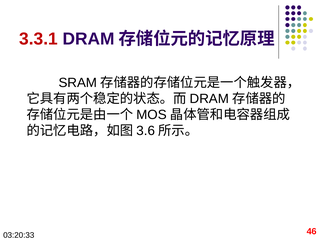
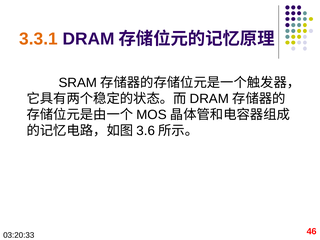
3.3.1 colour: red -> orange (38, 39)
